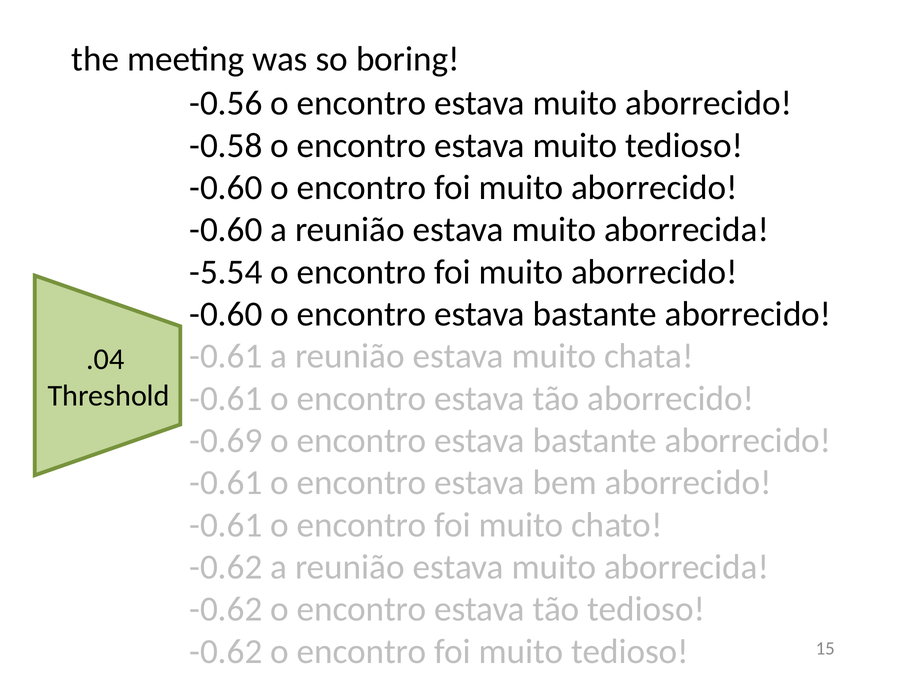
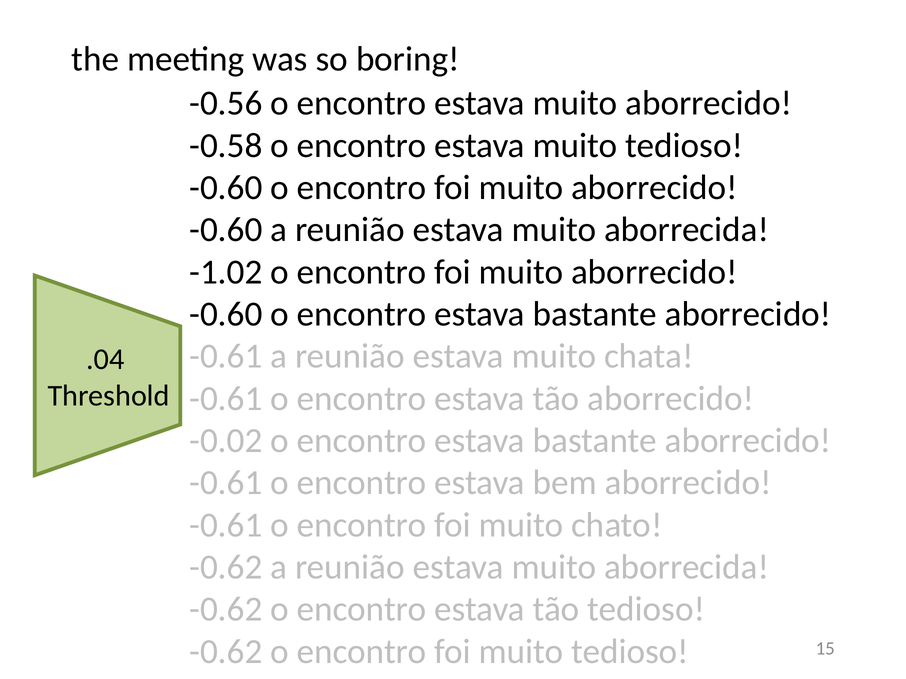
-5.54: -5.54 -> -1.02 (226, 272)
-0.69: -0.69 -> -0.02 (226, 441)
